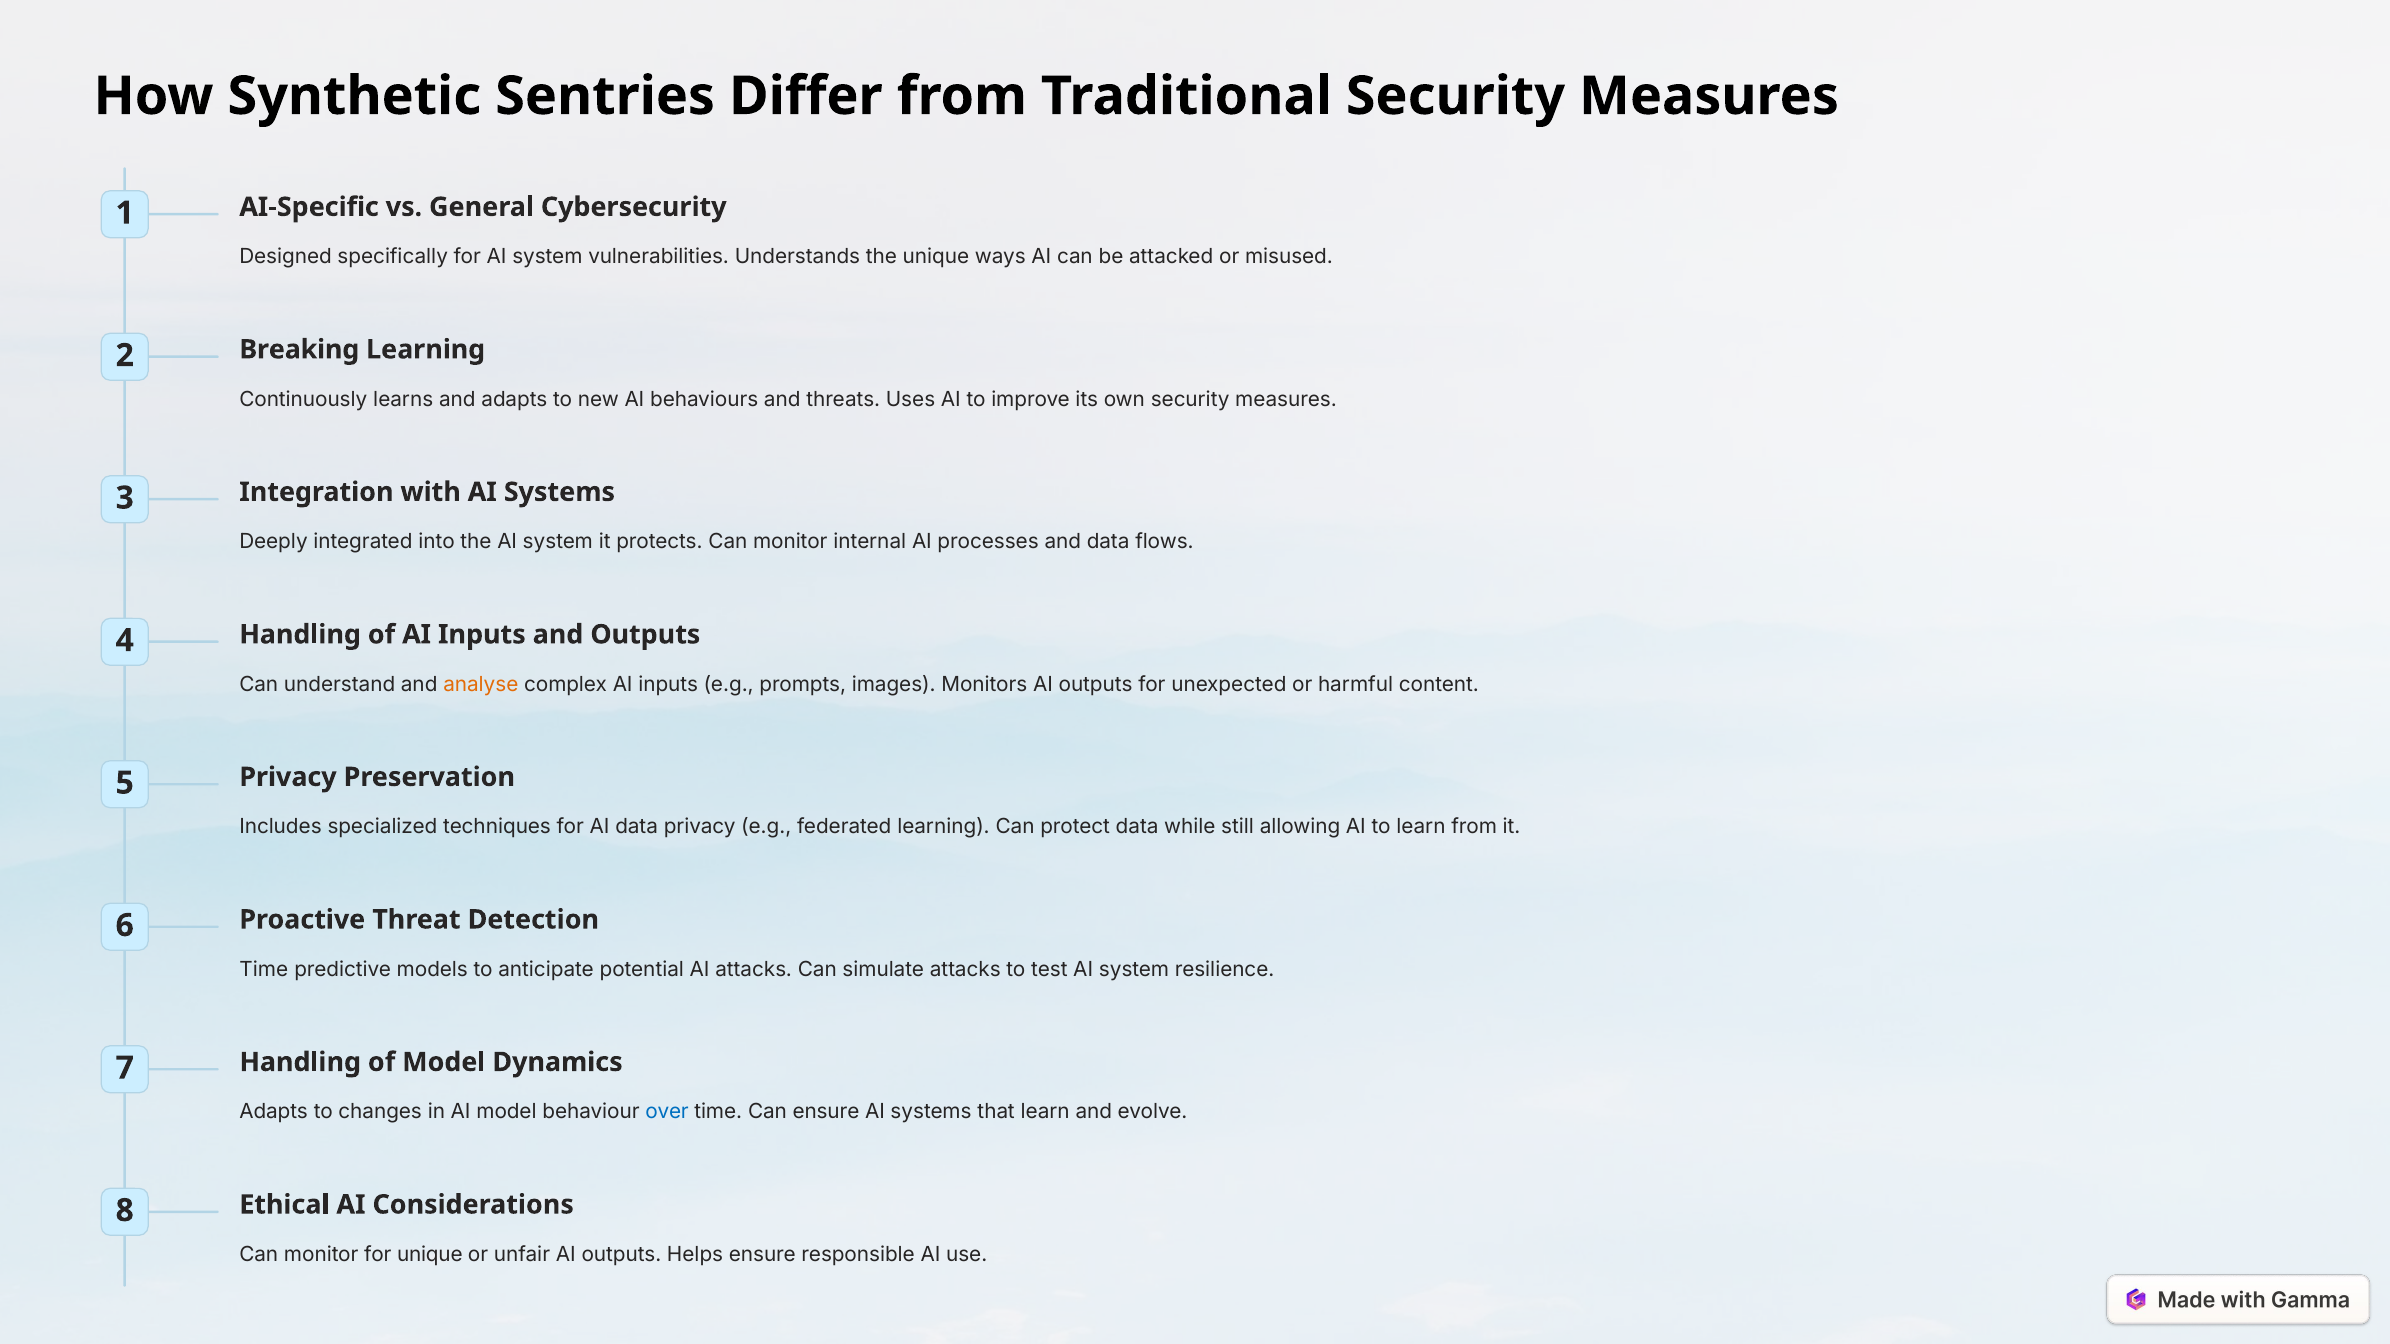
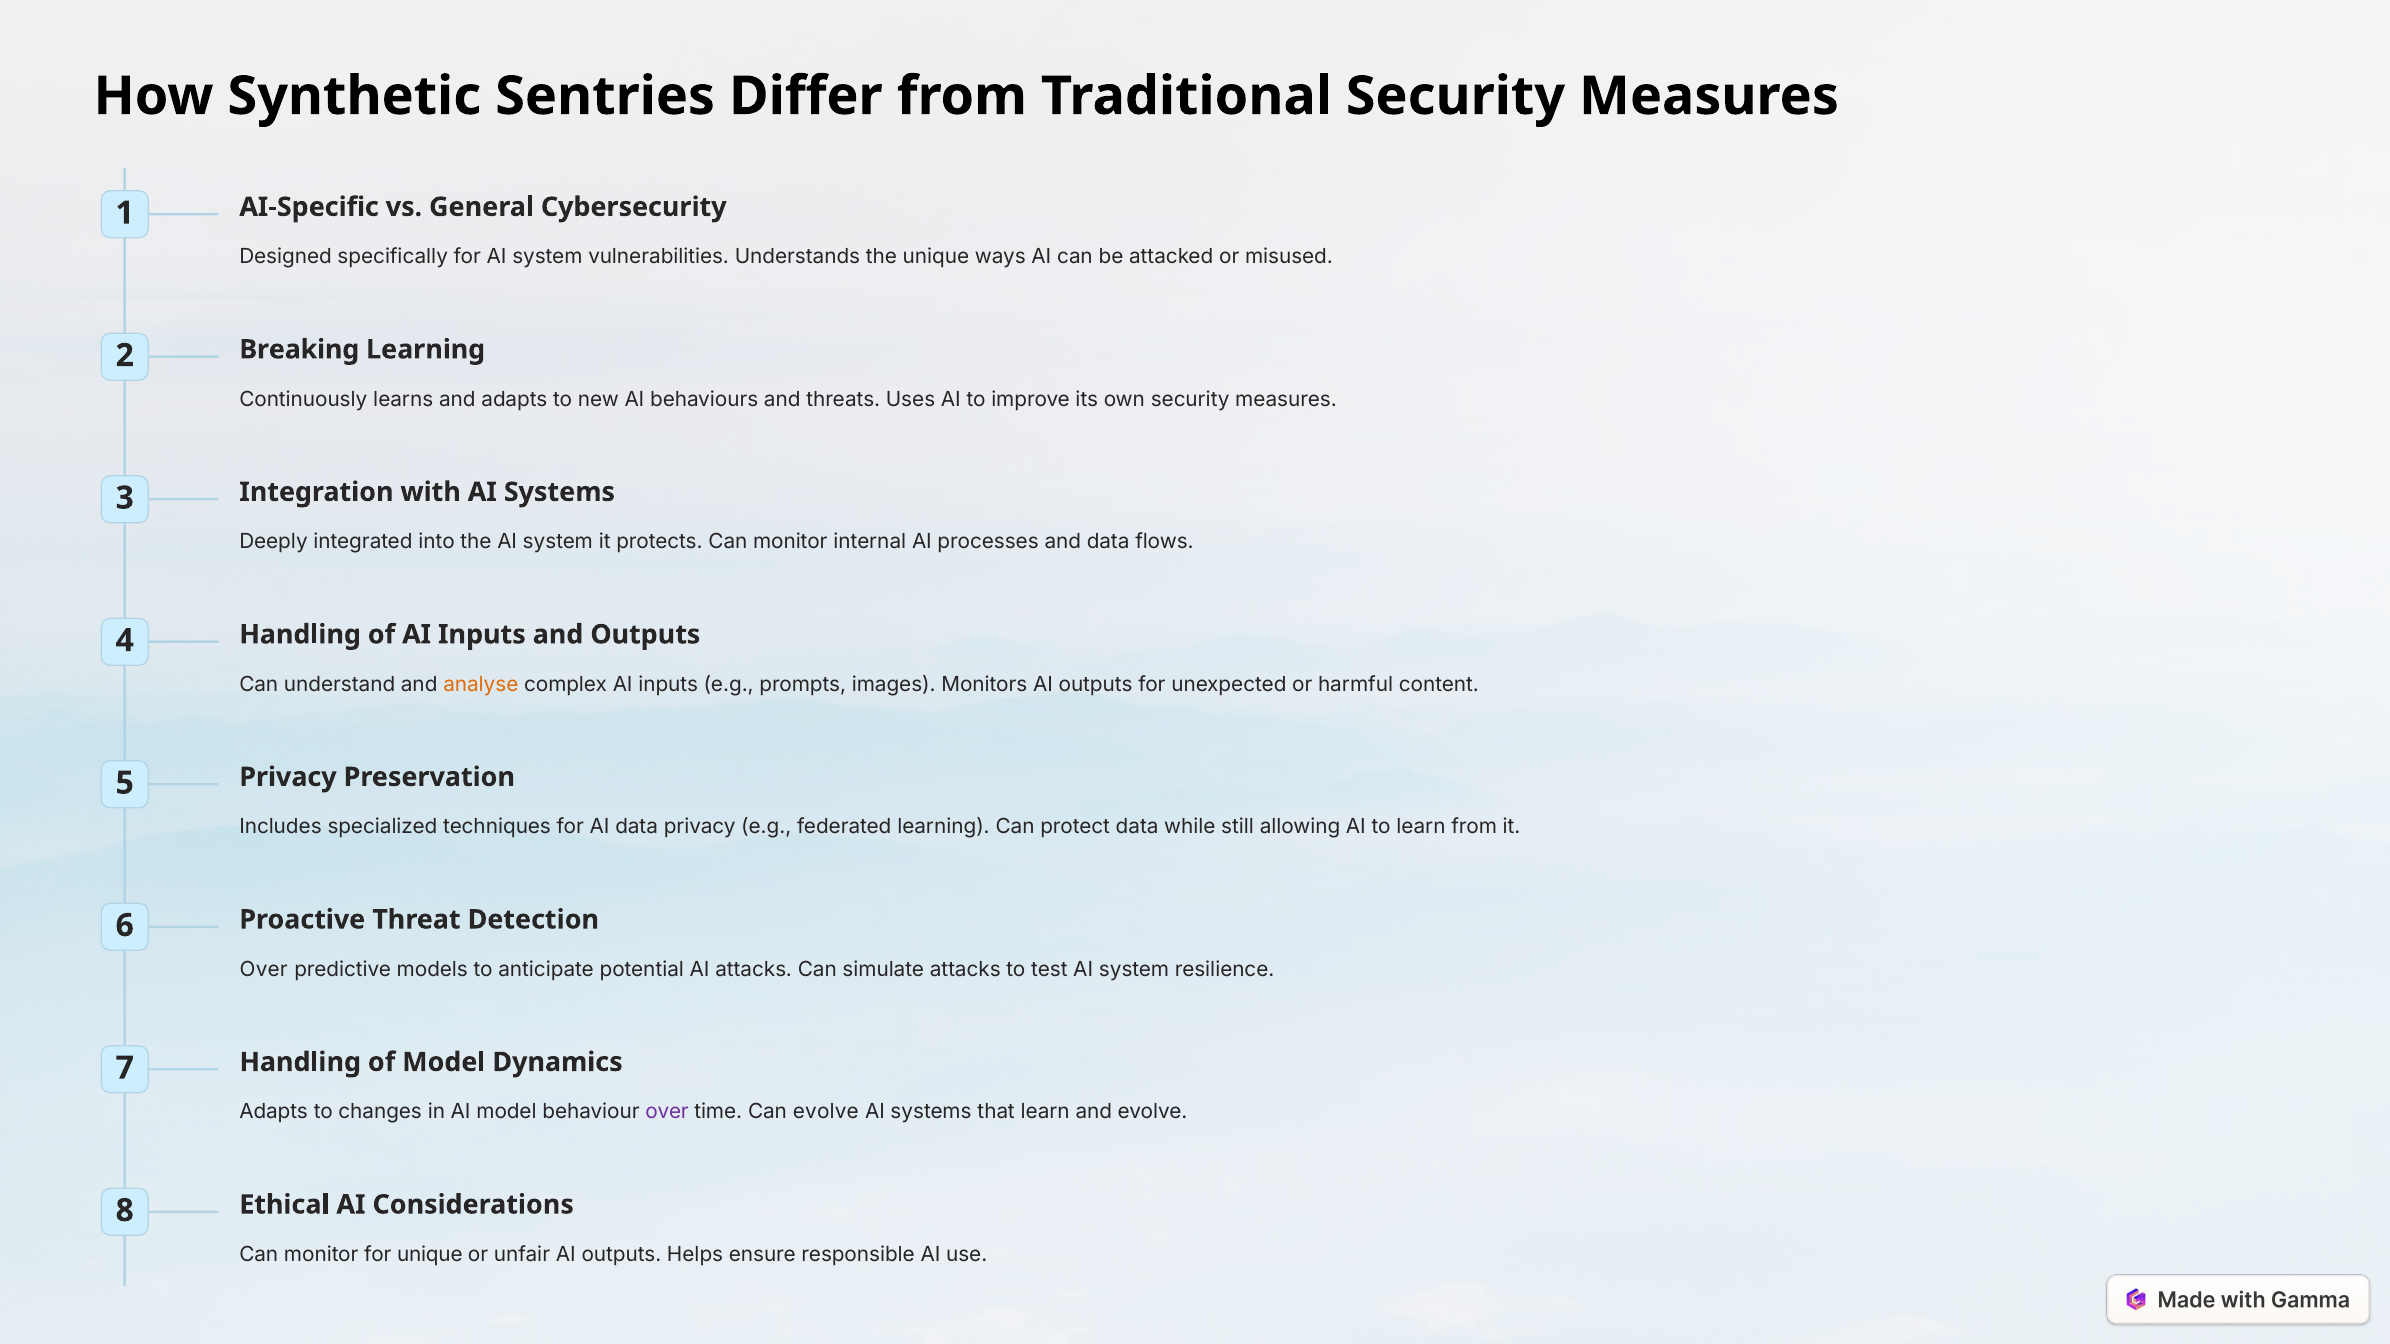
Time: Time -> Over (264, 970)
over colour: blue -> purple (667, 1112)
Can ensure: ensure -> evolve (826, 1112)
